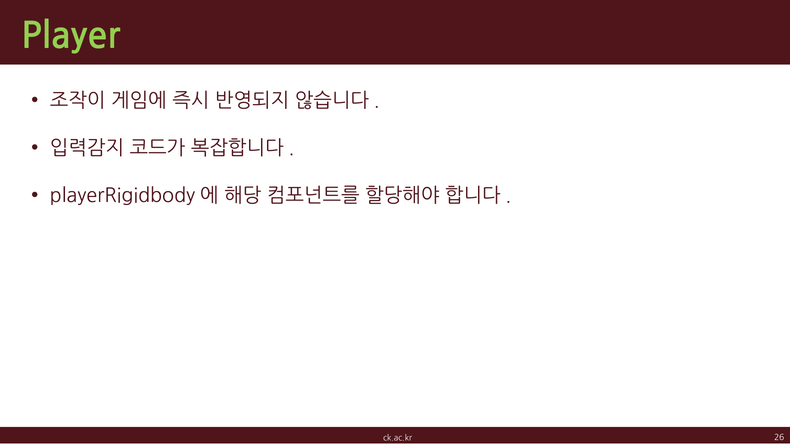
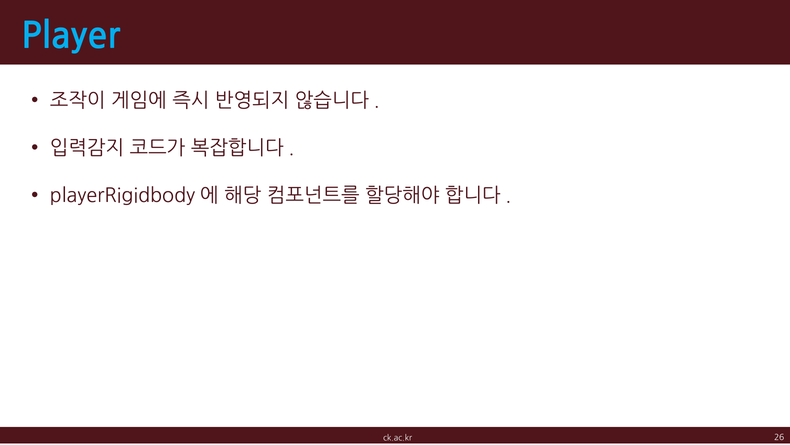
Player colour: light green -> light blue (71, 36)
